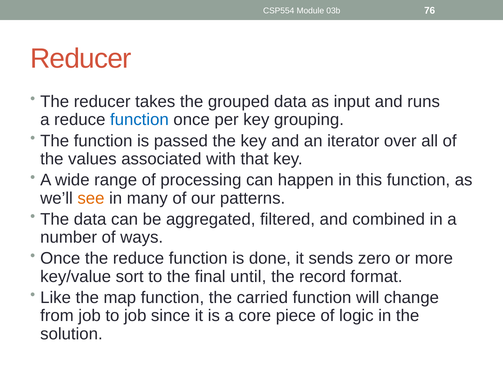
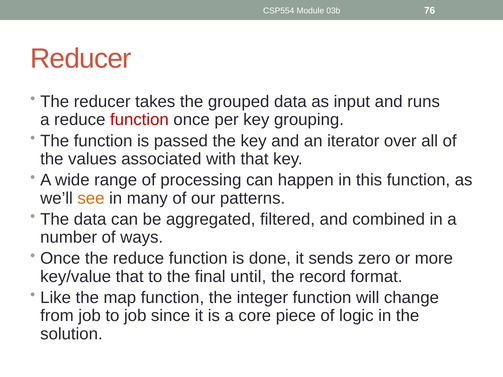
function colour: blue -> red (139, 120)
key/value sort: sort -> that (130, 277)
carried: carried -> integer (262, 298)
